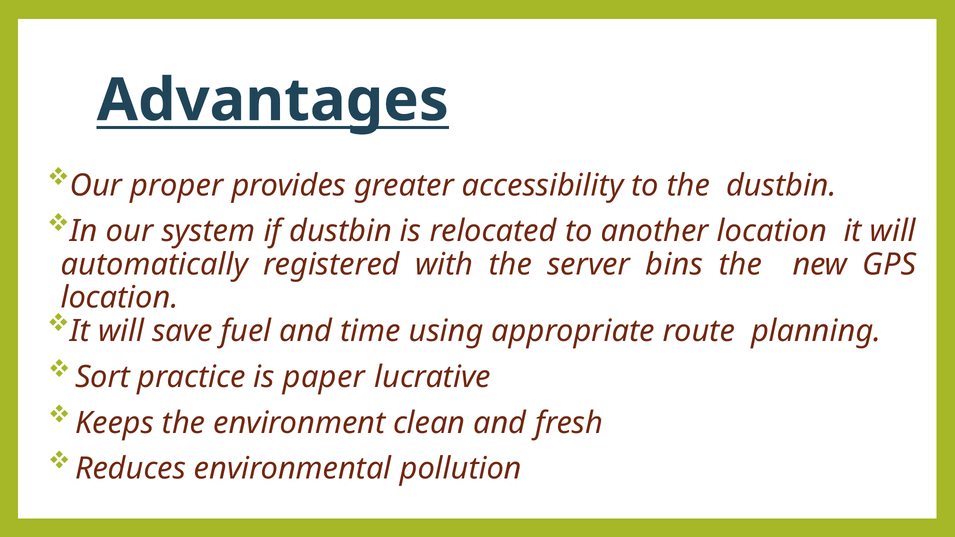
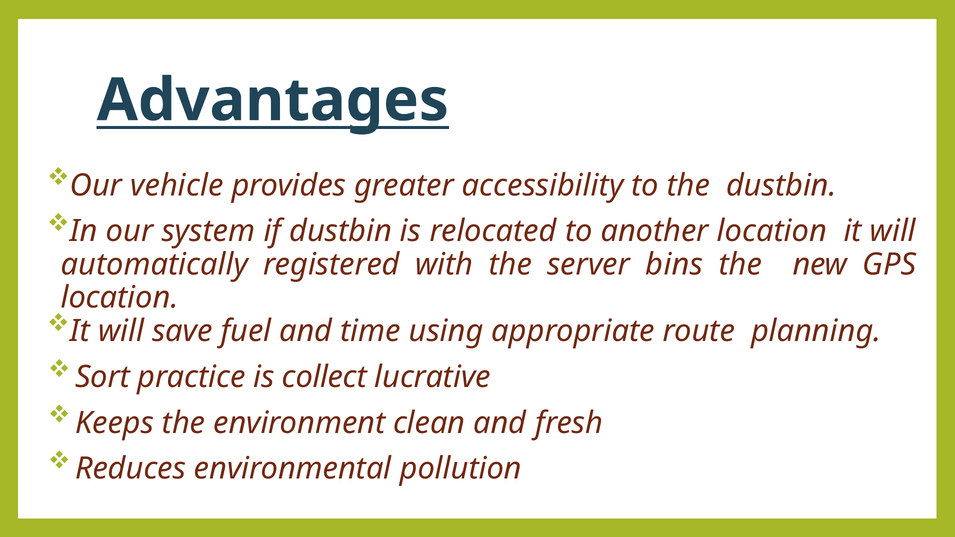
proper: proper -> vehicle (177, 185)
paper: paper -> collect (324, 377)
